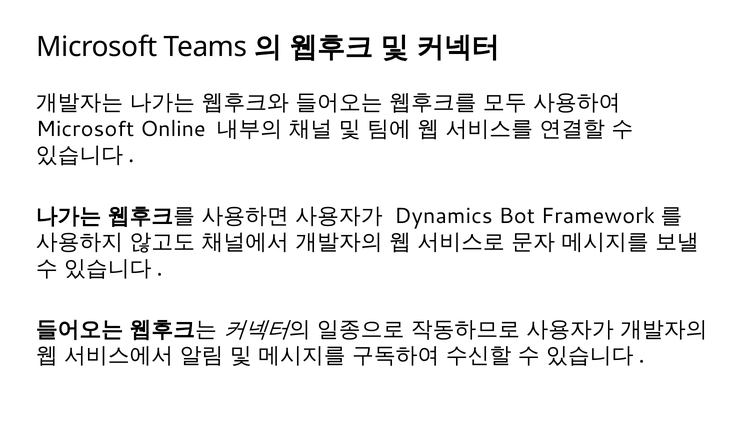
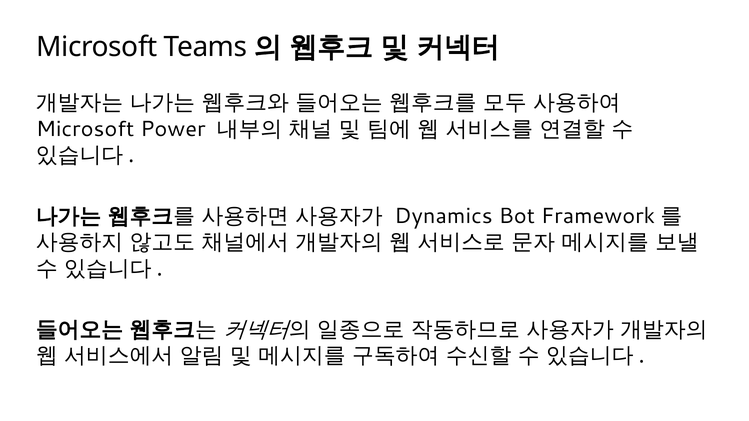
Online: Online -> Power (173, 129)
